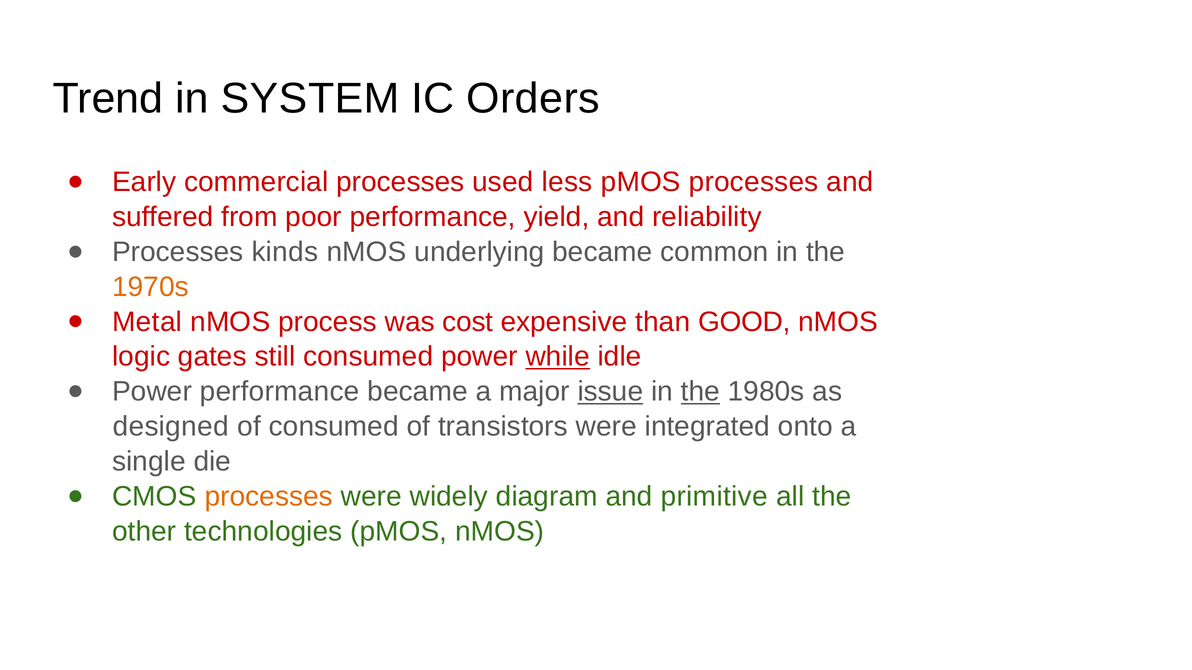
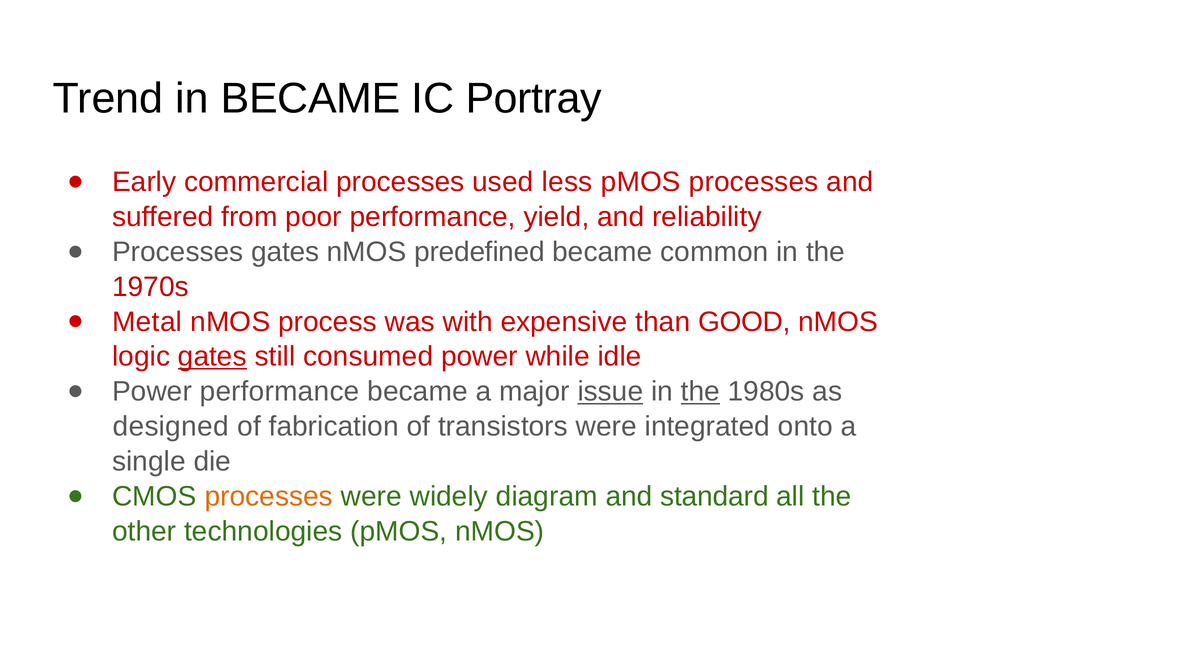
in SYSTEM: SYSTEM -> BECAME (311, 99)
Orders: Orders -> Portray (534, 99)
Processes kinds: kinds -> gates (285, 252)
underlying: underlying -> predefined (480, 252)
1970s colour: orange -> red (150, 287)
cost: cost -> with (468, 322)
gates underline: none -> present (212, 357)
while underline: present -> none (558, 357)
of consumed: consumed -> fabrication (334, 427)
primitive: primitive -> standard (715, 497)
